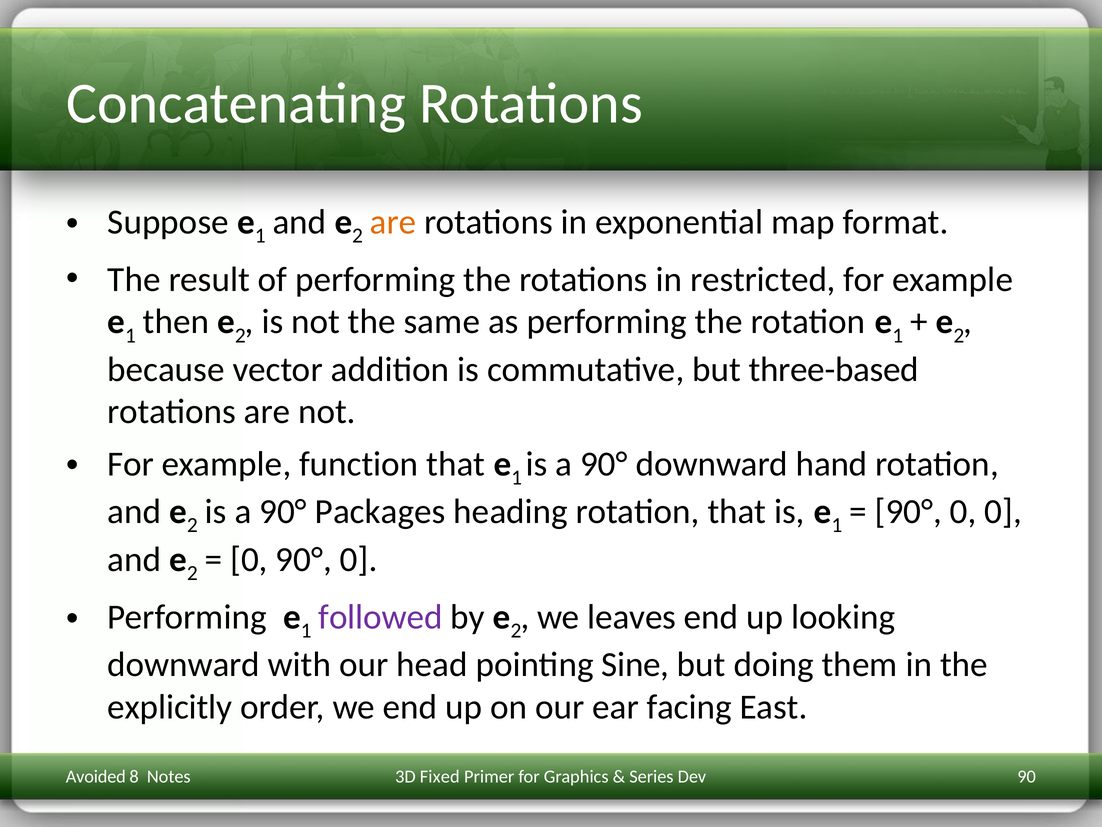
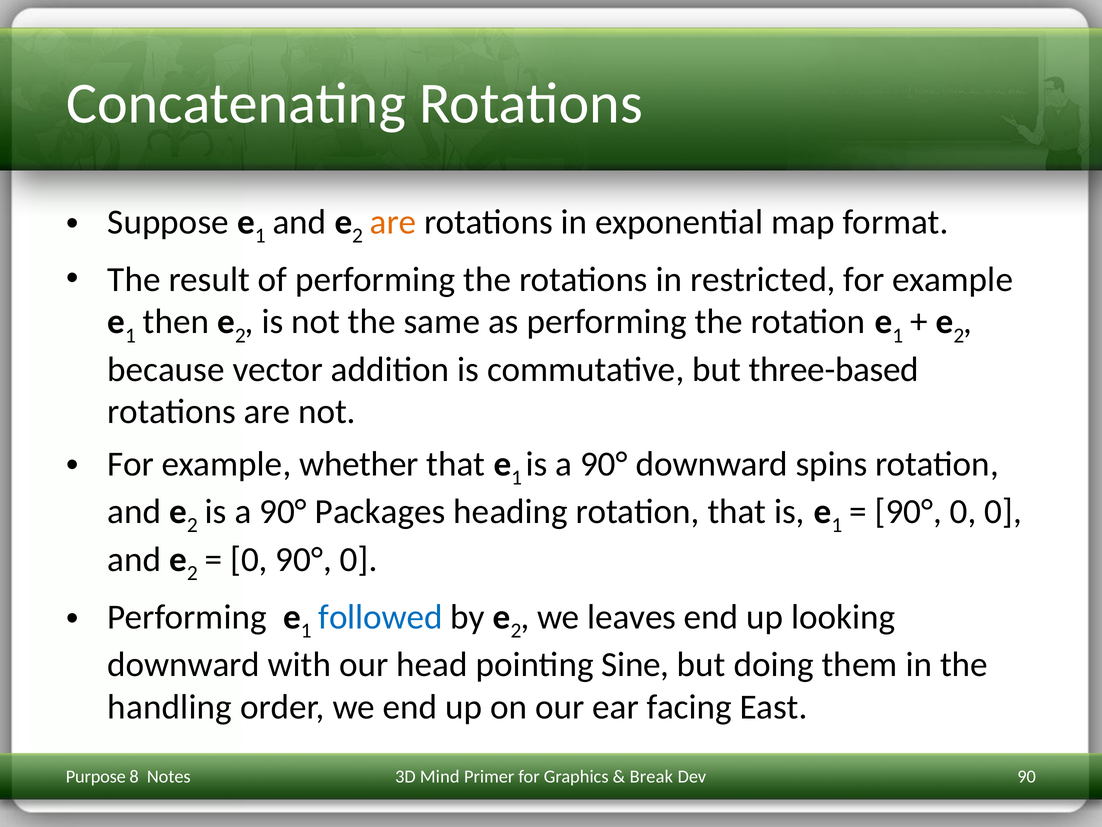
function: function -> whether (359, 464)
hand: hand -> spins (832, 464)
followed colour: purple -> blue (380, 617)
explicitly: explicitly -> handling (170, 707)
Fixed: Fixed -> Mind (440, 776)
Series: Series -> Break (651, 776)
Avoided: Avoided -> Purpose (96, 776)
